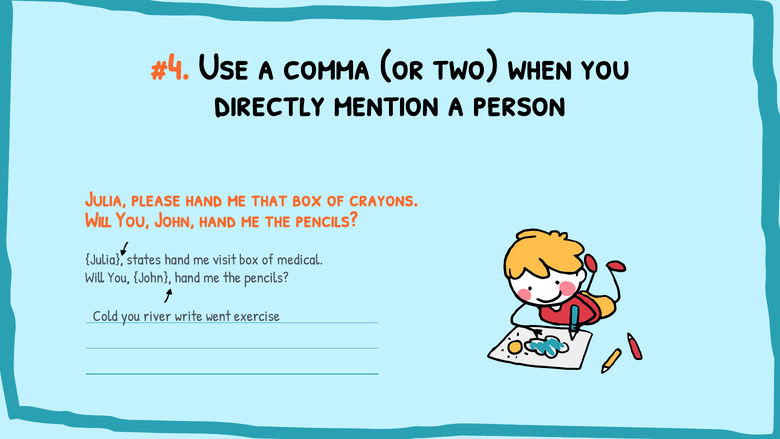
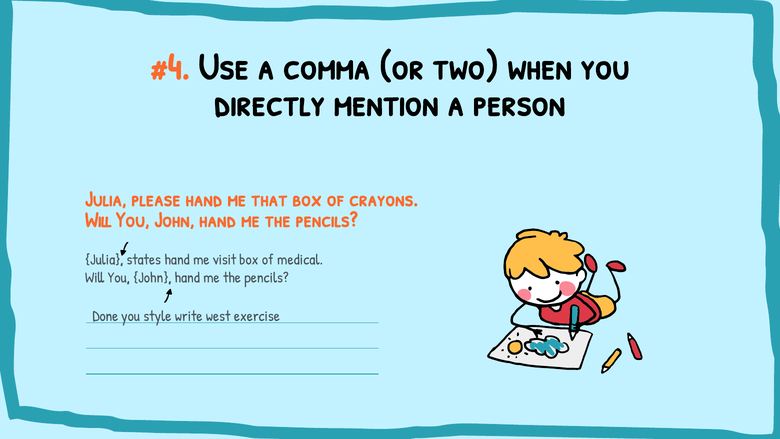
Cold: Cold -> Done (105, 316)
river: river -> style (157, 316)
went: went -> west (218, 316)
